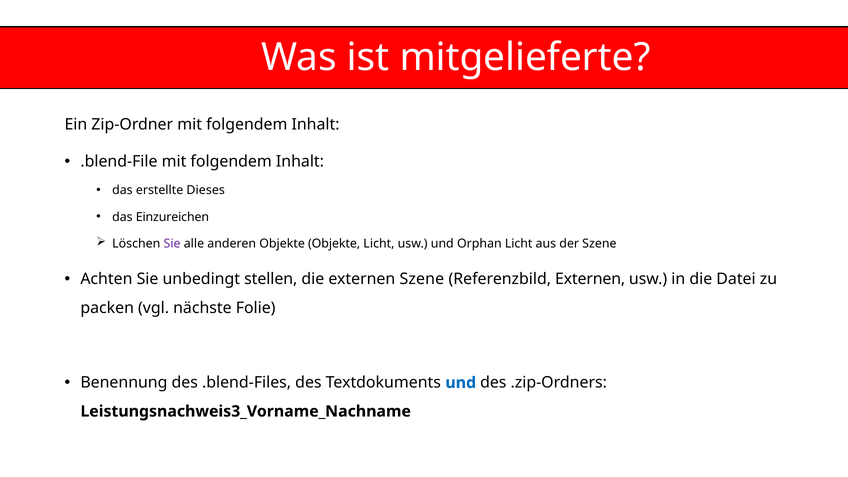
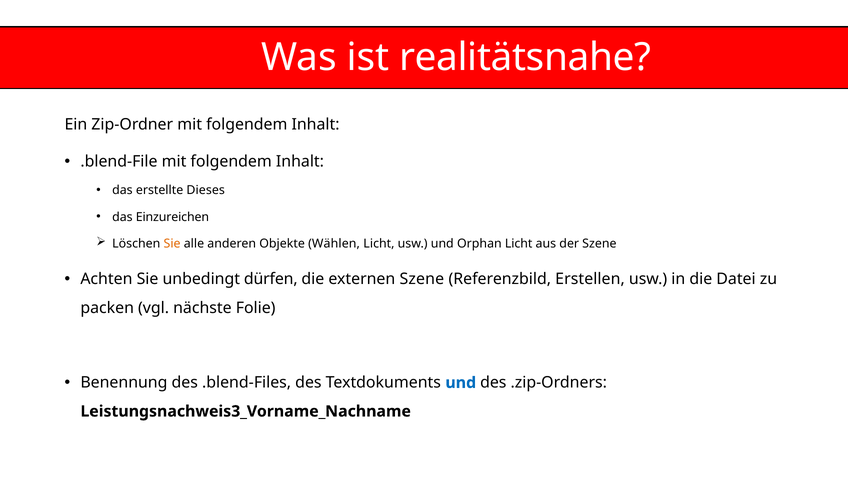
mitgelieferte: mitgelieferte -> realitätsnahe (525, 57)
Sie colour: purple -> orange (172, 244)
Objekte Objekte: Objekte -> Wählen (334, 244)
stellen: stellen -> dürfen (271, 279)
Referenzbild Externen: Externen -> Erstellen (590, 279)
